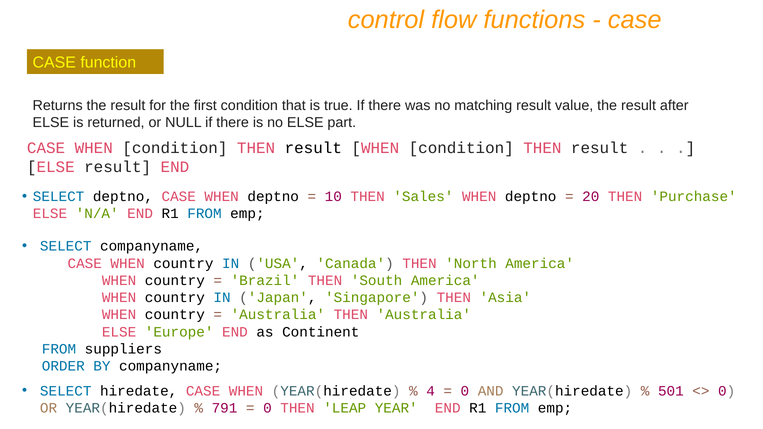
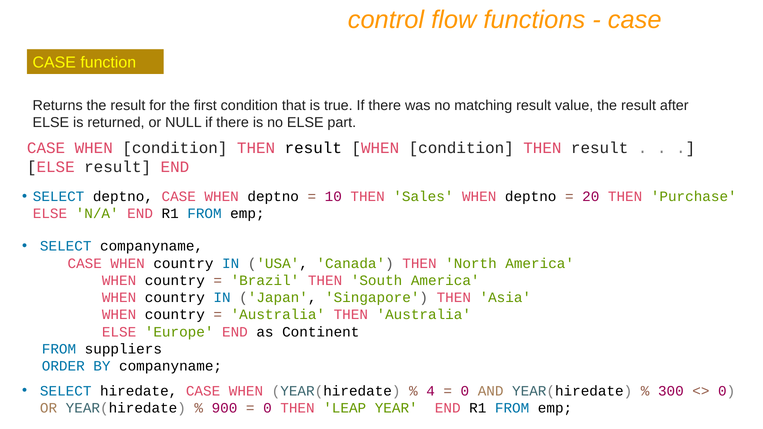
501: 501 -> 300 (671, 391)
791: 791 -> 900 (225, 408)
